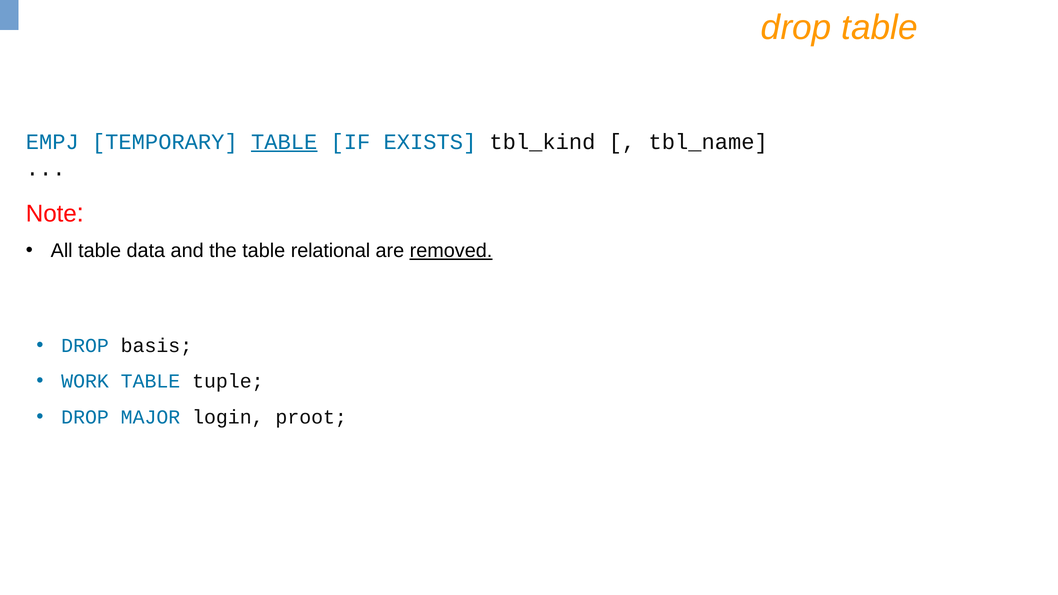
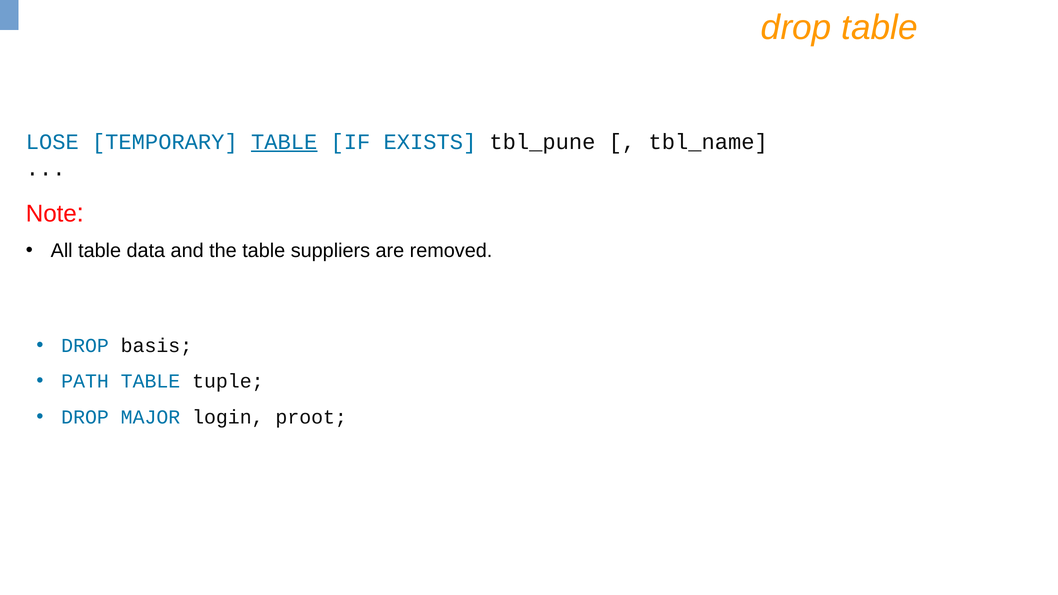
EMPJ: EMPJ -> LOSE (52, 142)
tbl_kind: tbl_kind -> tbl_pune (542, 142)
relational: relational -> suppliers (330, 251)
removed underline: present -> none (451, 251)
WORK: WORK -> PATH (85, 381)
